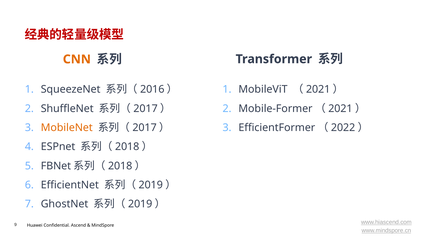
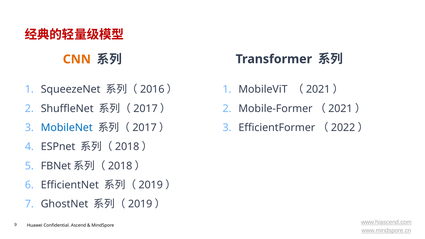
MobileNet colour: orange -> blue (67, 128)
